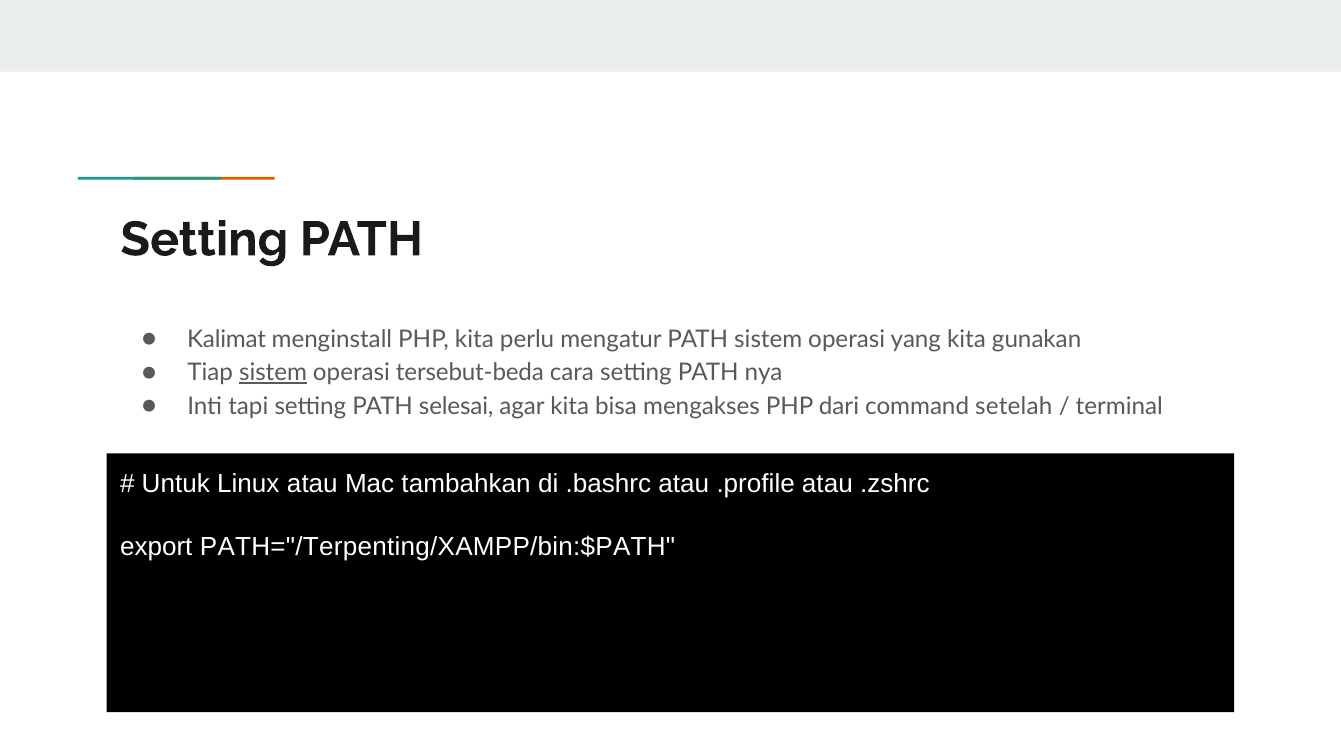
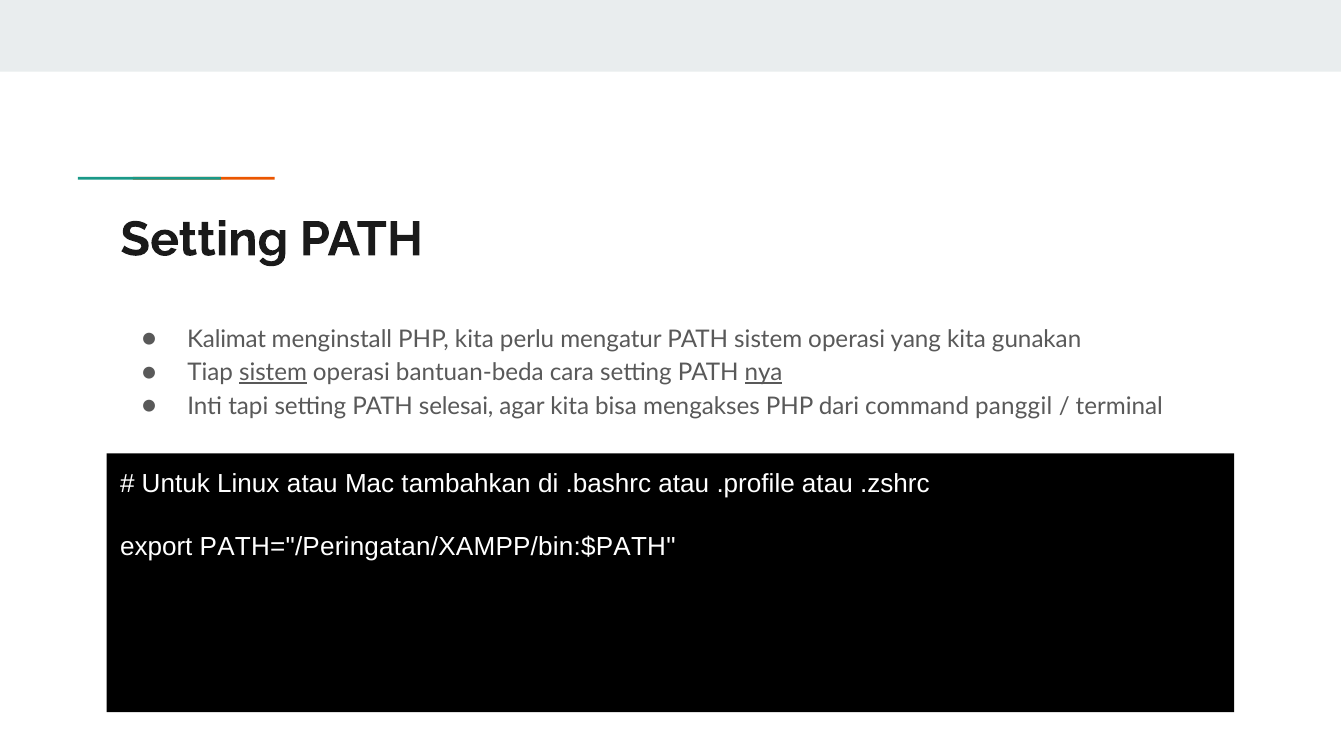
tersebut-beda: tersebut-beda -> bantuan-beda (470, 372)
nya underline: none -> present (764, 372)
setelah: setelah -> panggil (1014, 406)
PATH="/Terpenting/XAMPP/bin:$PATH: PATH="/Terpenting/XAMPP/bin:$PATH -> PATH="/Peringatan/XAMPP/bin:$PATH (438, 546)
